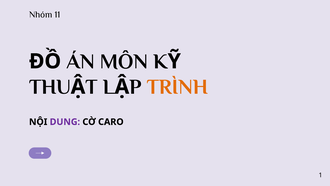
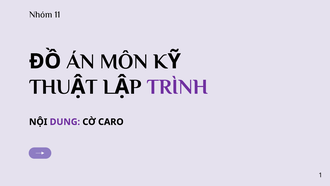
TRÌNH colour: orange -> purple (177, 87)
